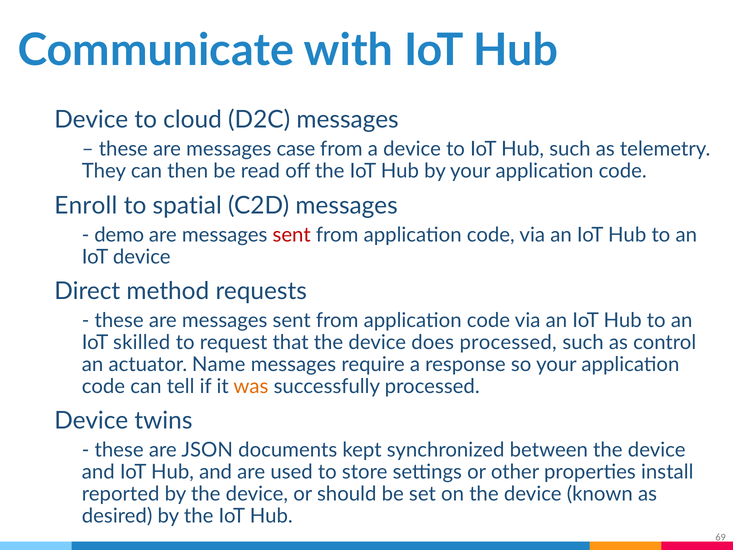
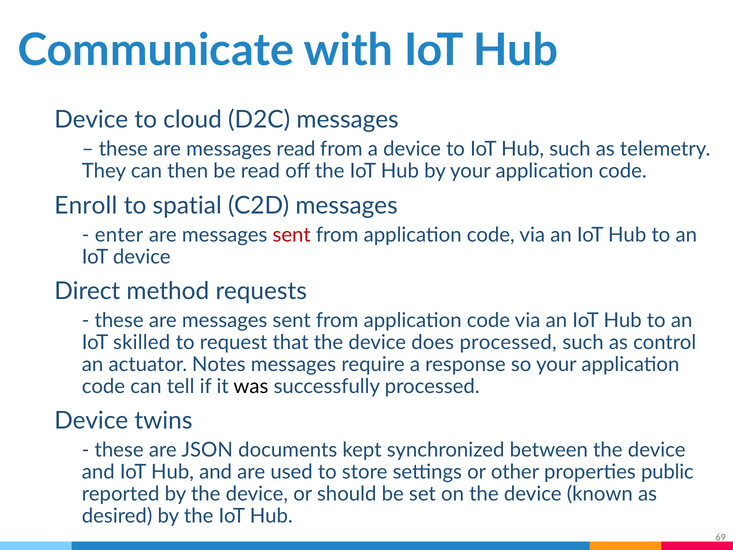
messages case: case -> read (296, 149)
demo: demo -> enter (119, 235)
Name: Name -> Notes (219, 364)
was colour: orange -> black (251, 386)
install: install -> public (667, 472)
